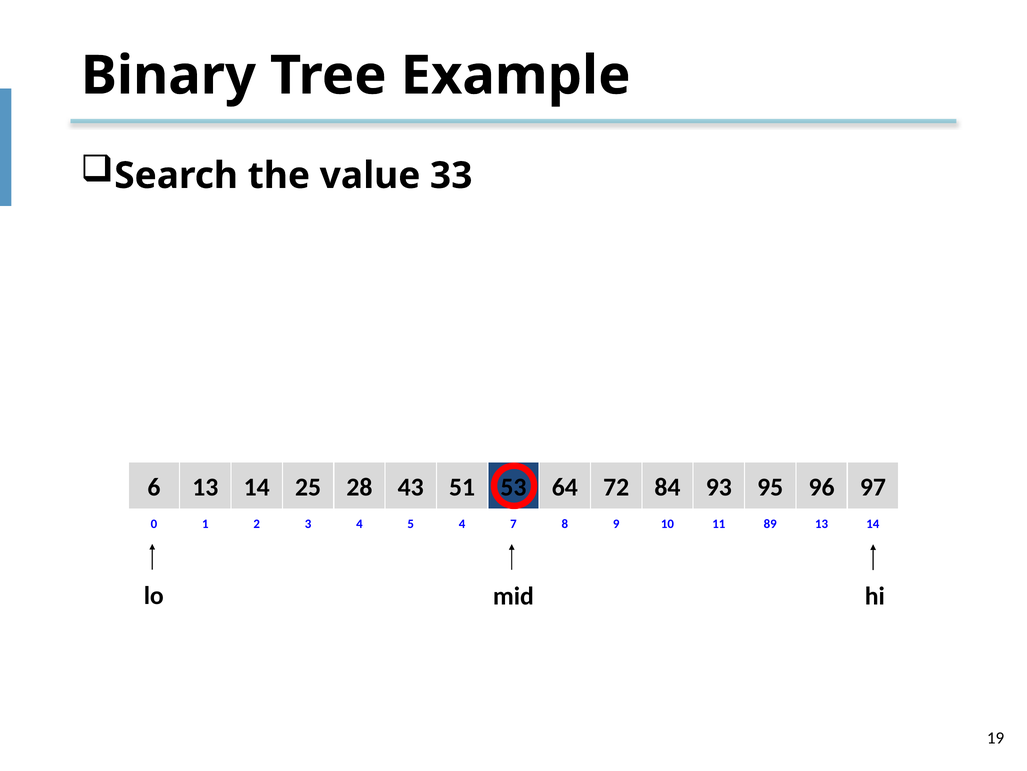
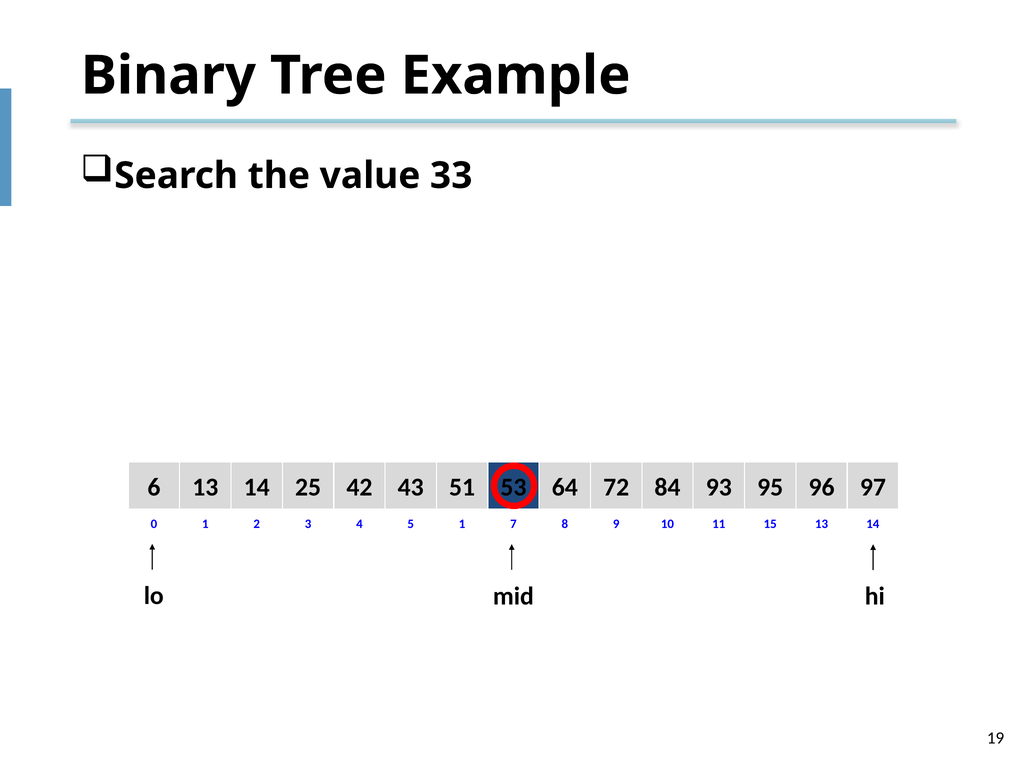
28: 28 -> 42 (359, 487)
4 4: 4 -> 1 (462, 524)
89: 89 -> 15 (770, 524)
